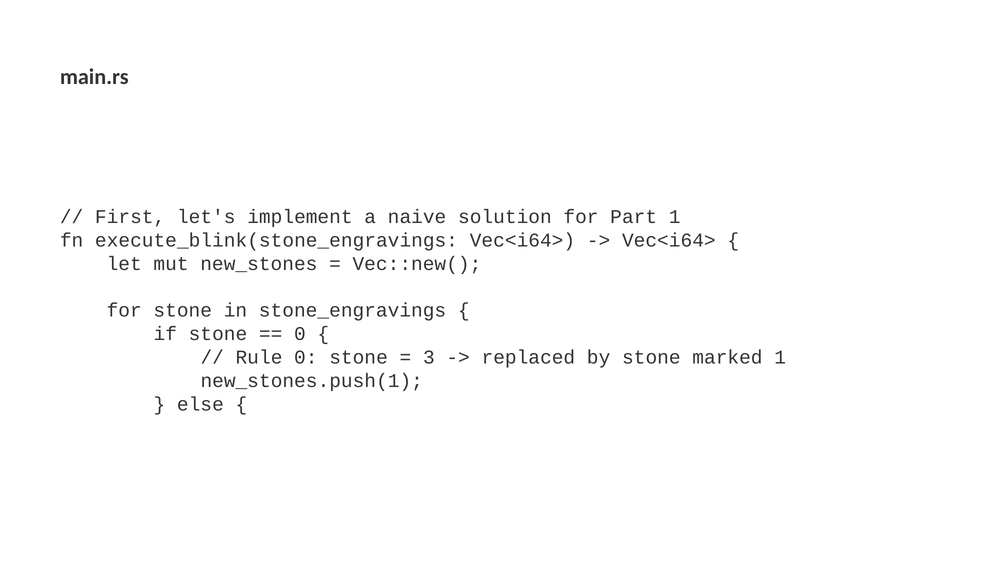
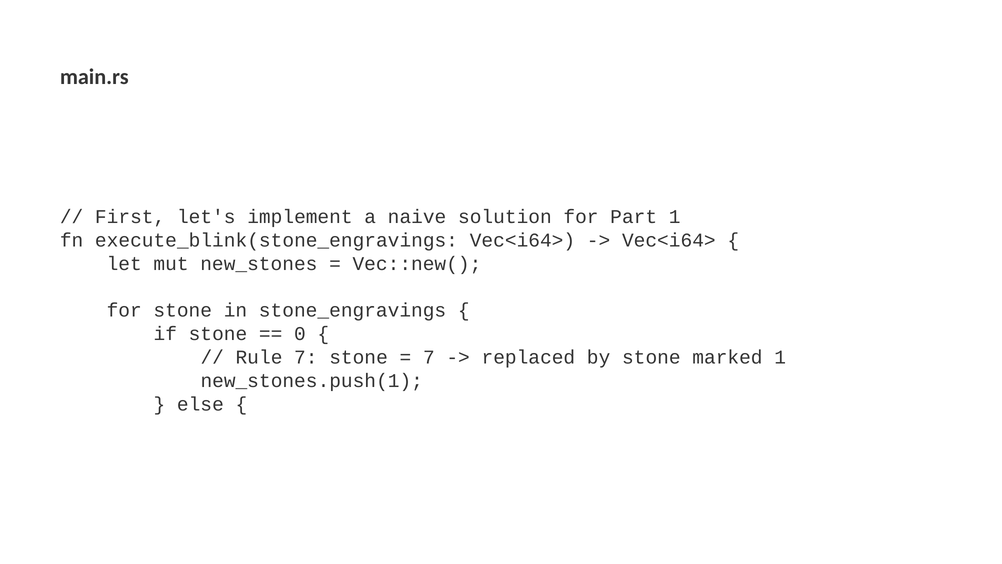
Rule 0: 0 -> 7 (306, 357)
3: 3 -> 7 (429, 357)
